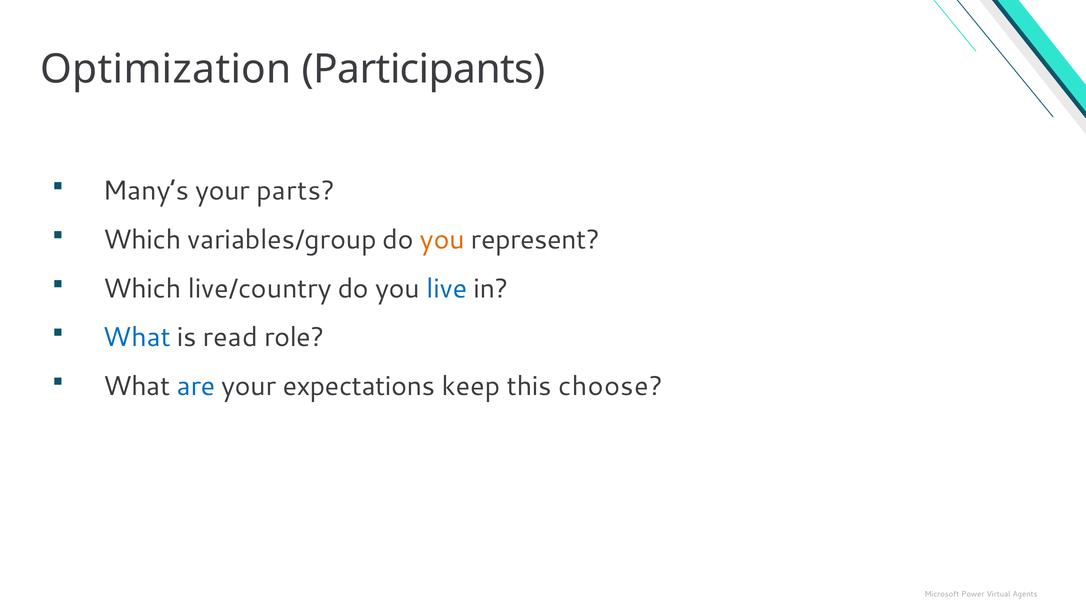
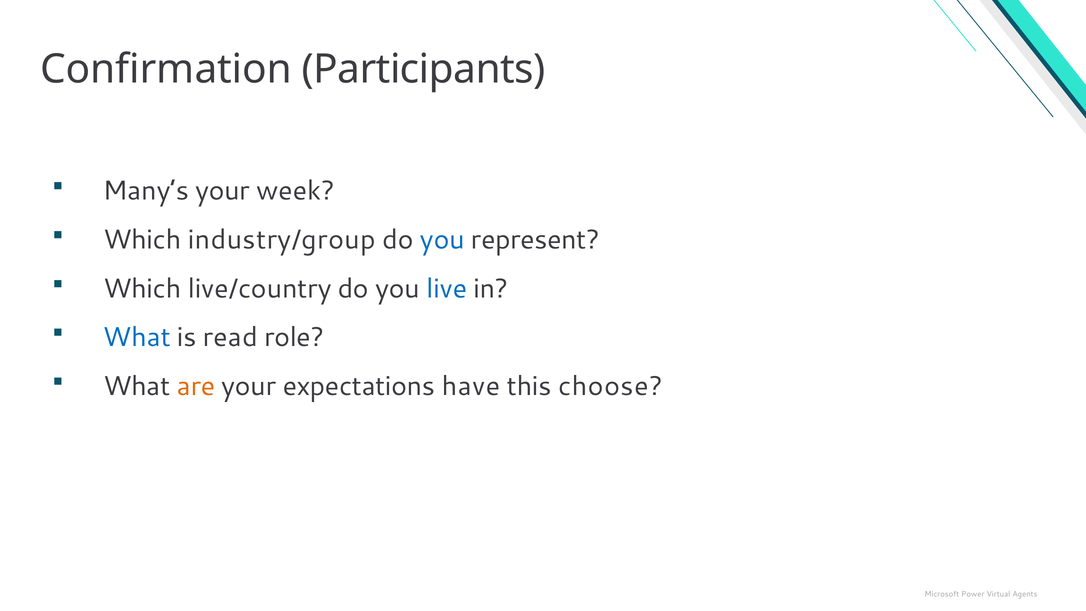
Optimization: Optimization -> Confirmation (166, 69)
parts: parts -> week (296, 191)
variables/group: variables/group -> industry/group (282, 240)
you colour: orange -> blue (442, 240)
are colour: blue -> orange (196, 386)
keep: keep -> have (471, 386)
